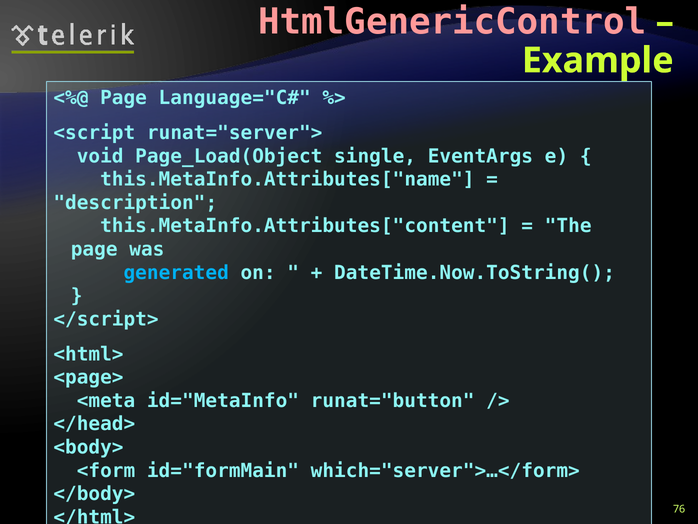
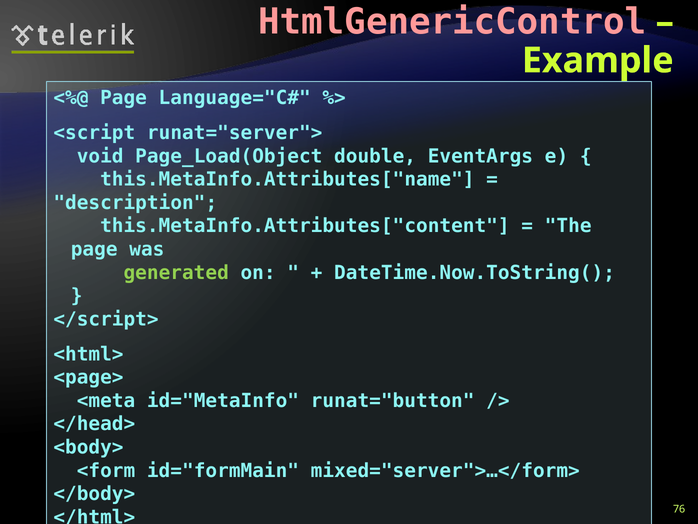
single: single -> double (375, 156)
generated colour: light blue -> light green (176, 272)
which="server">…</form>: which="server">…</form> -> mixed="server">…</form> (445, 470)
